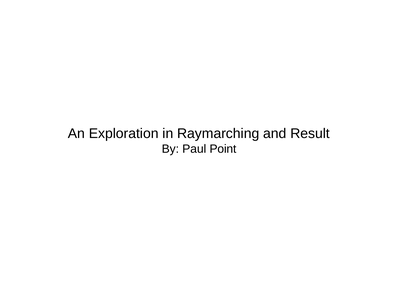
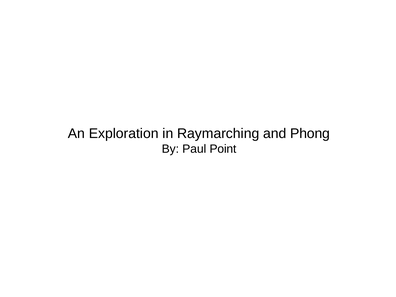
Result: Result -> Phong (310, 134)
